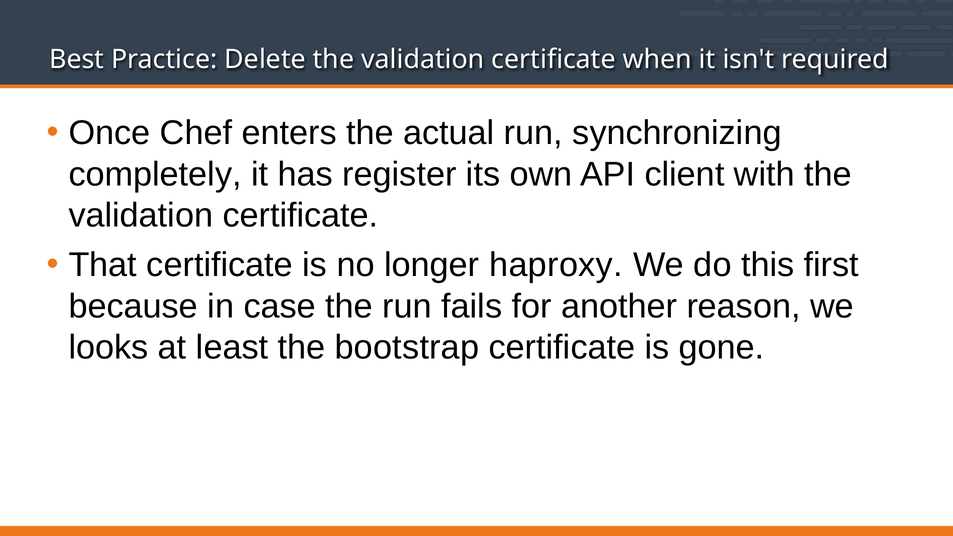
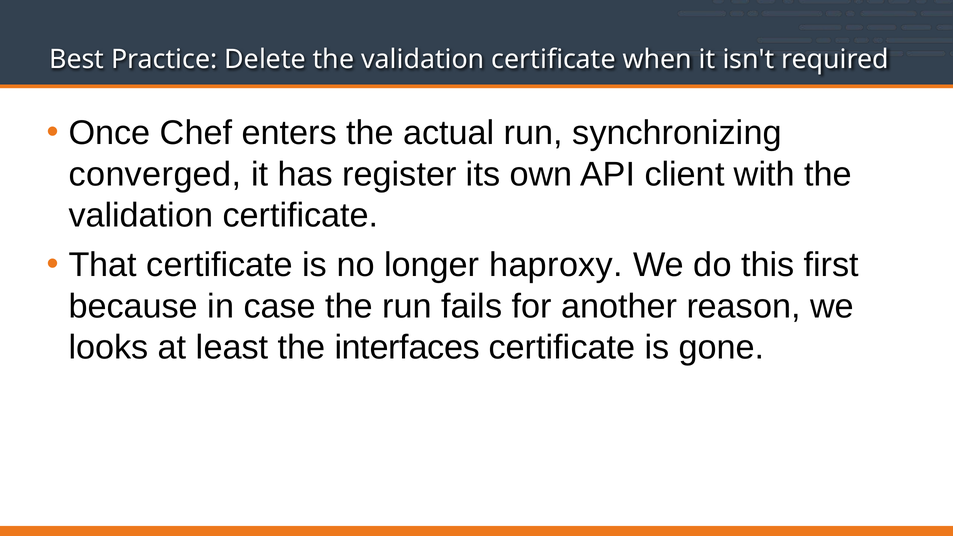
completely: completely -> converged (155, 174)
bootstrap: bootstrap -> interfaces (407, 347)
